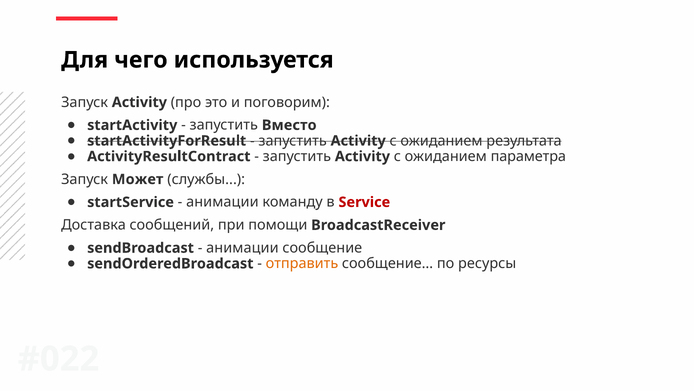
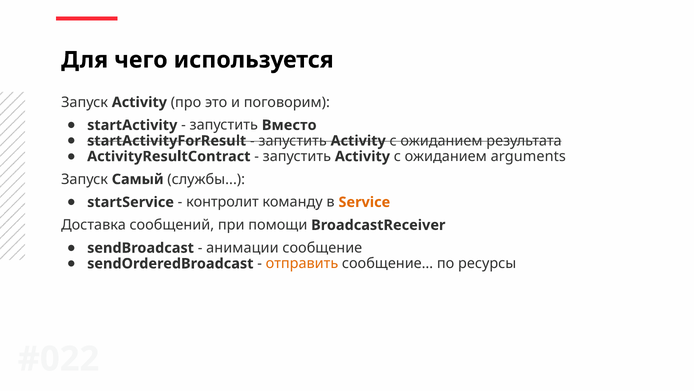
параметра: параметра -> arguments (528, 156)
Может: Может -> Самый (138, 179)
анимации: анимации -> контролит (222, 202)
Service colour: red -> orange (364, 202)
